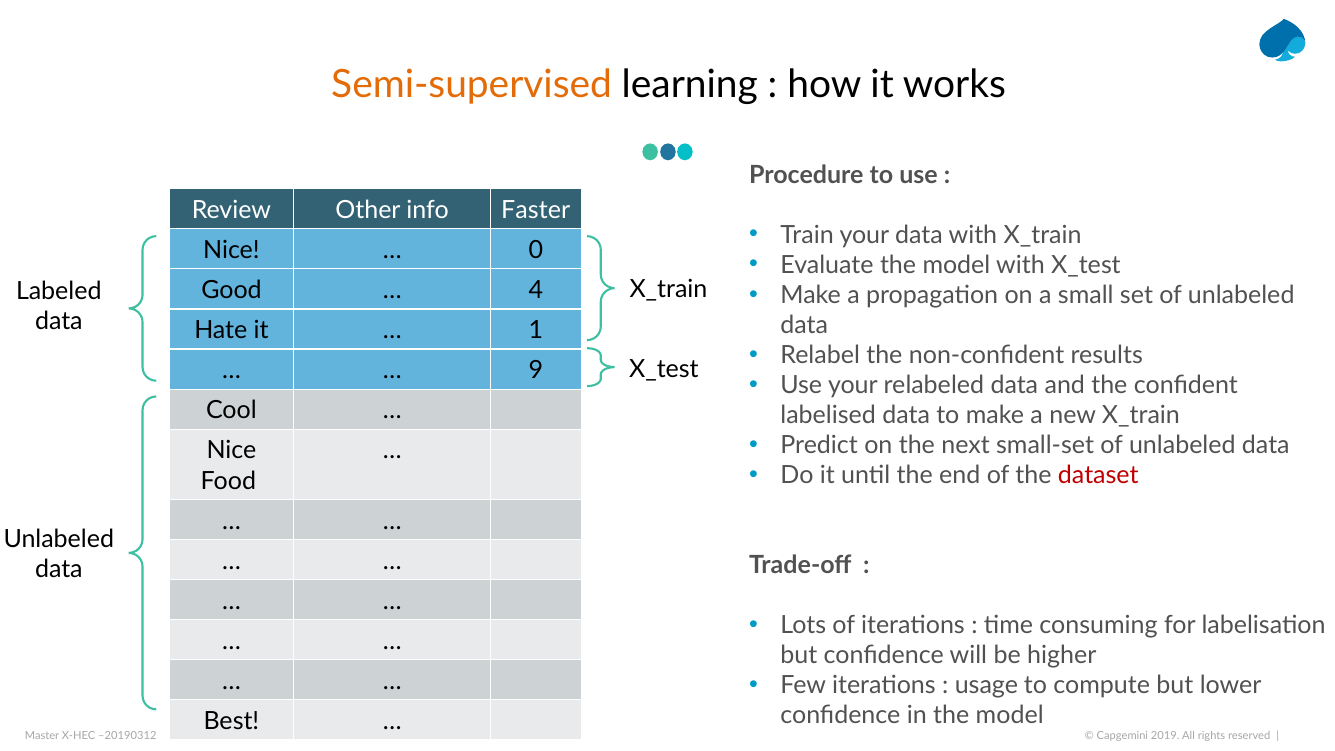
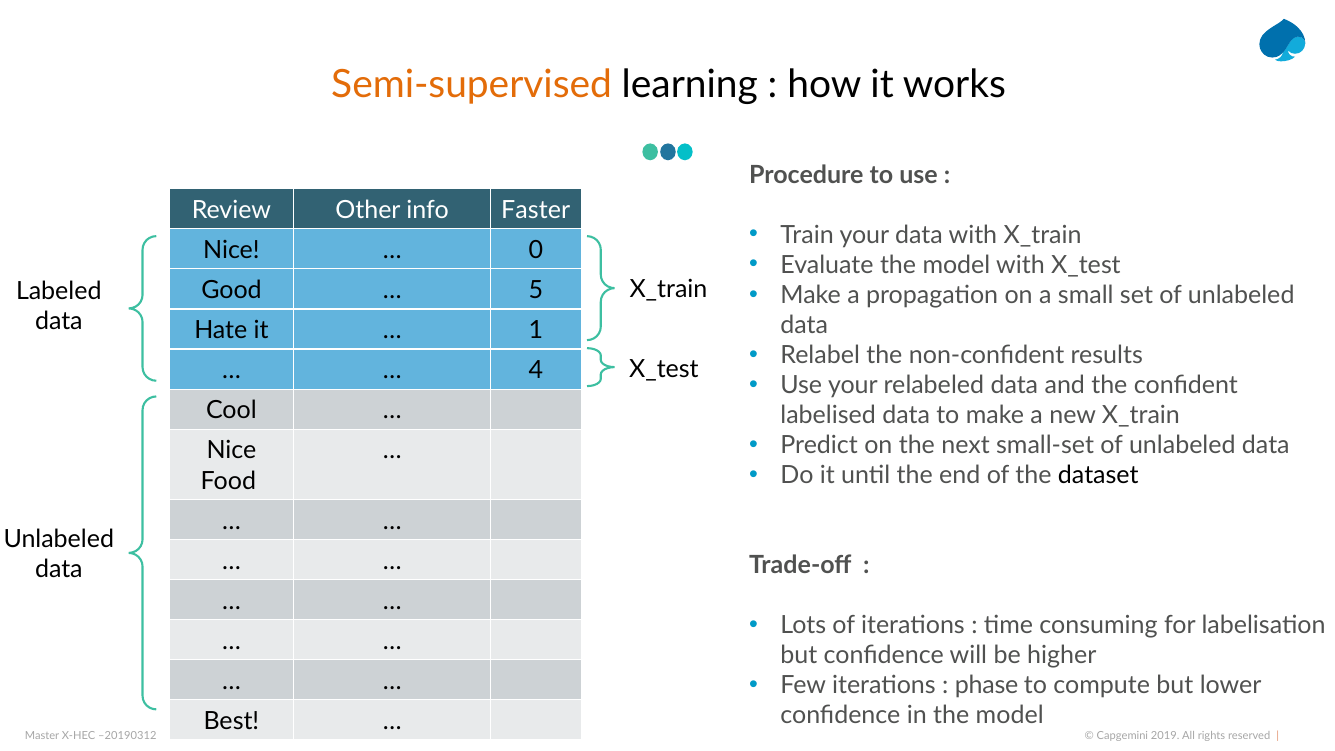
4: 4 -> 5 (536, 290)
9: 9 -> 4 (536, 371)
dataset colour: red -> black (1098, 475)
usage: usage -> phase (987, 686)
